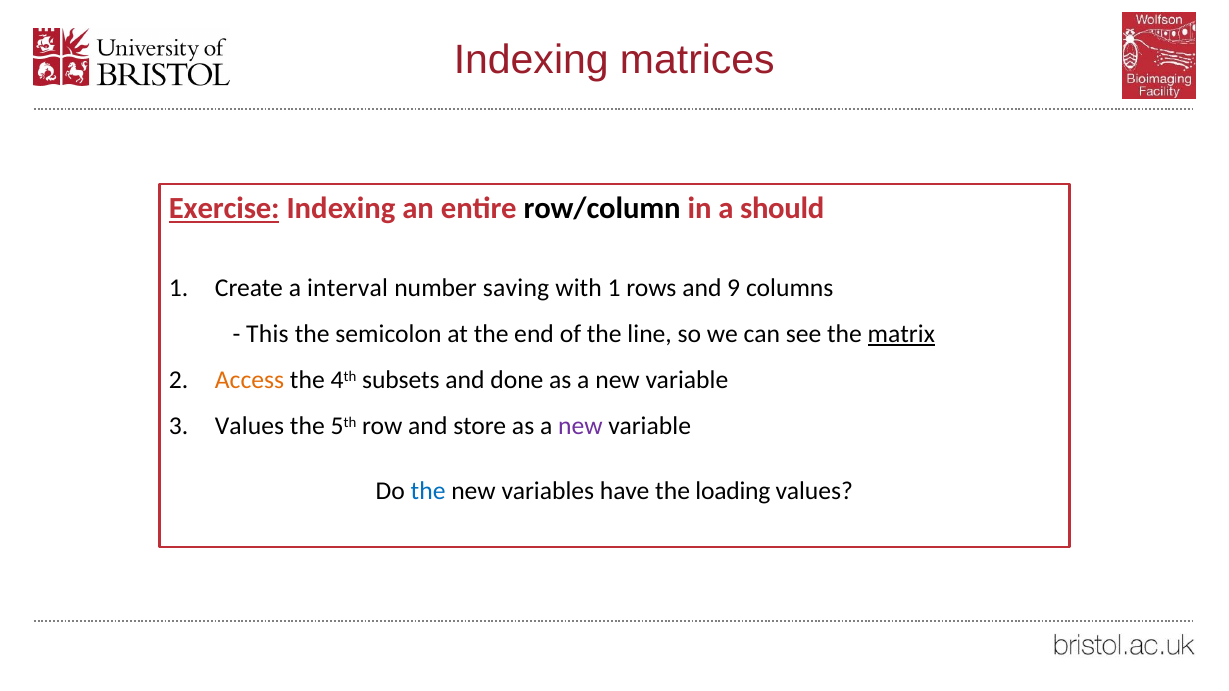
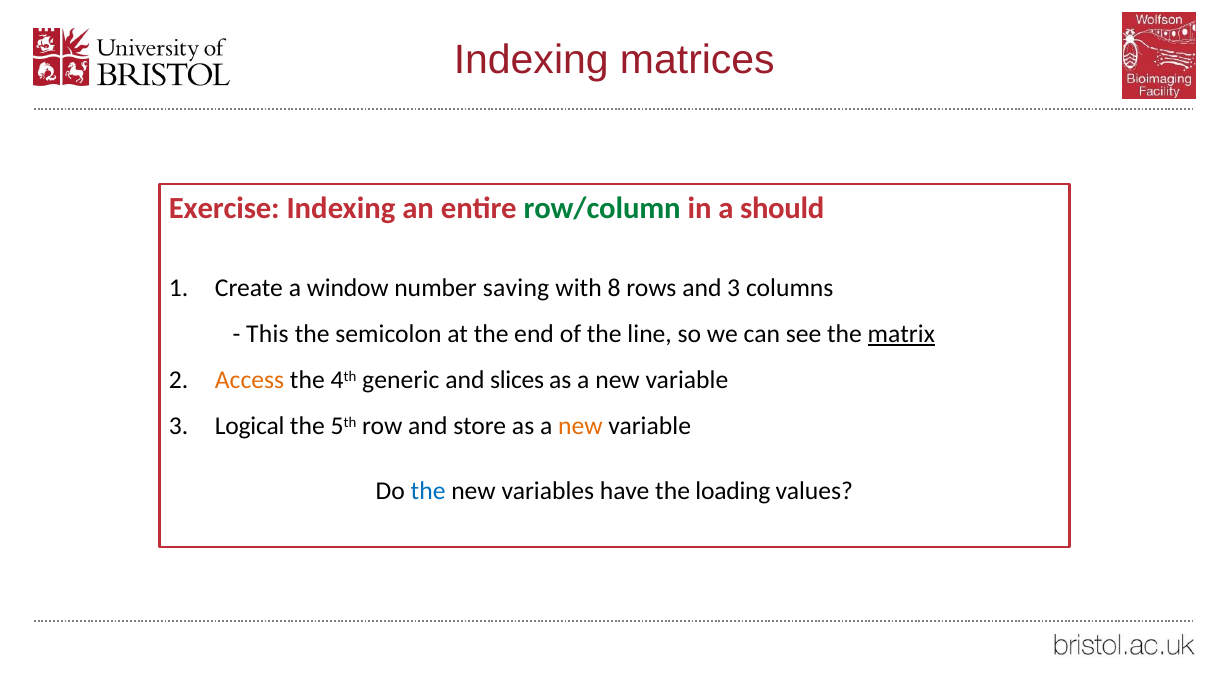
Exercise underline: present -> none (224, 209)
row/column colour: black -> green (602, 209)
interval: interval -> window (348, 288)
with 1: 1 -> 8 (614, 288)
and 9: 9 -> 3 (734, 288)
subsets: subsets -> generic (401, 380)
done: done -> slices (517, 380)
Values: Values -> Logical (250, 427)
new colour: purple -> orange (580, 427)
